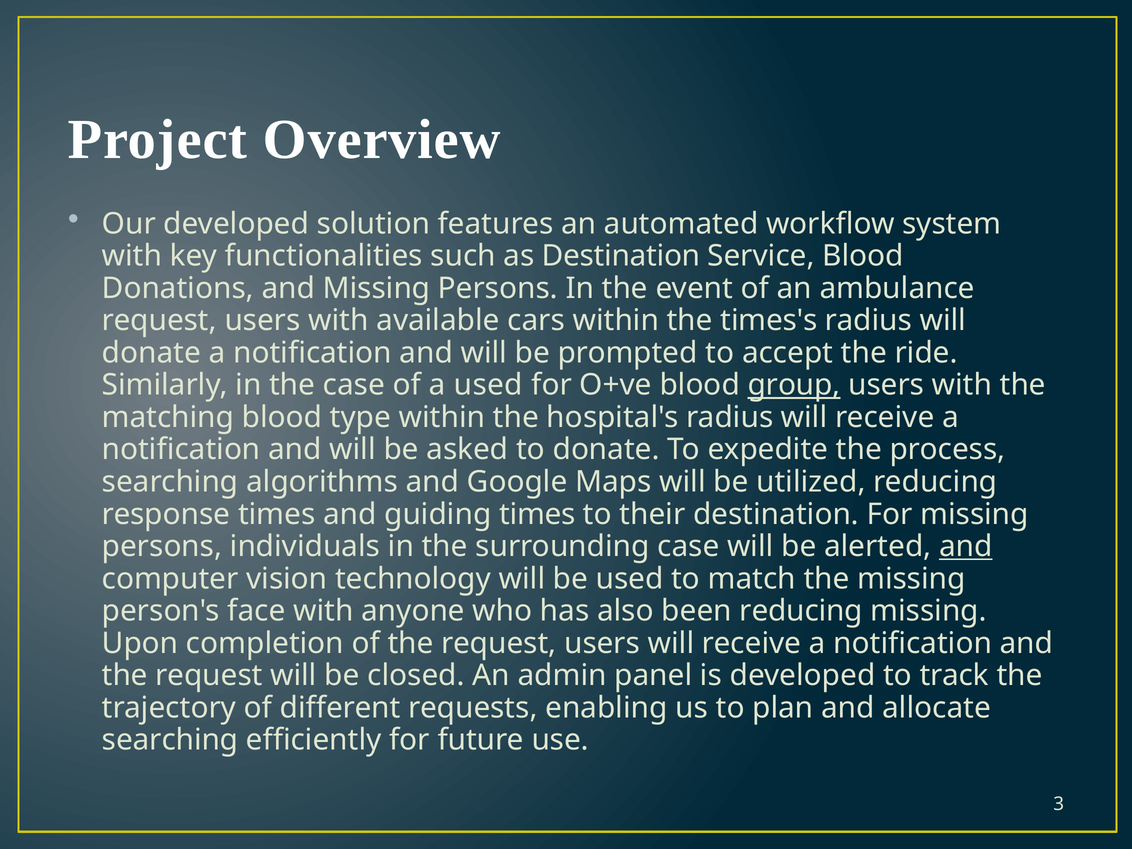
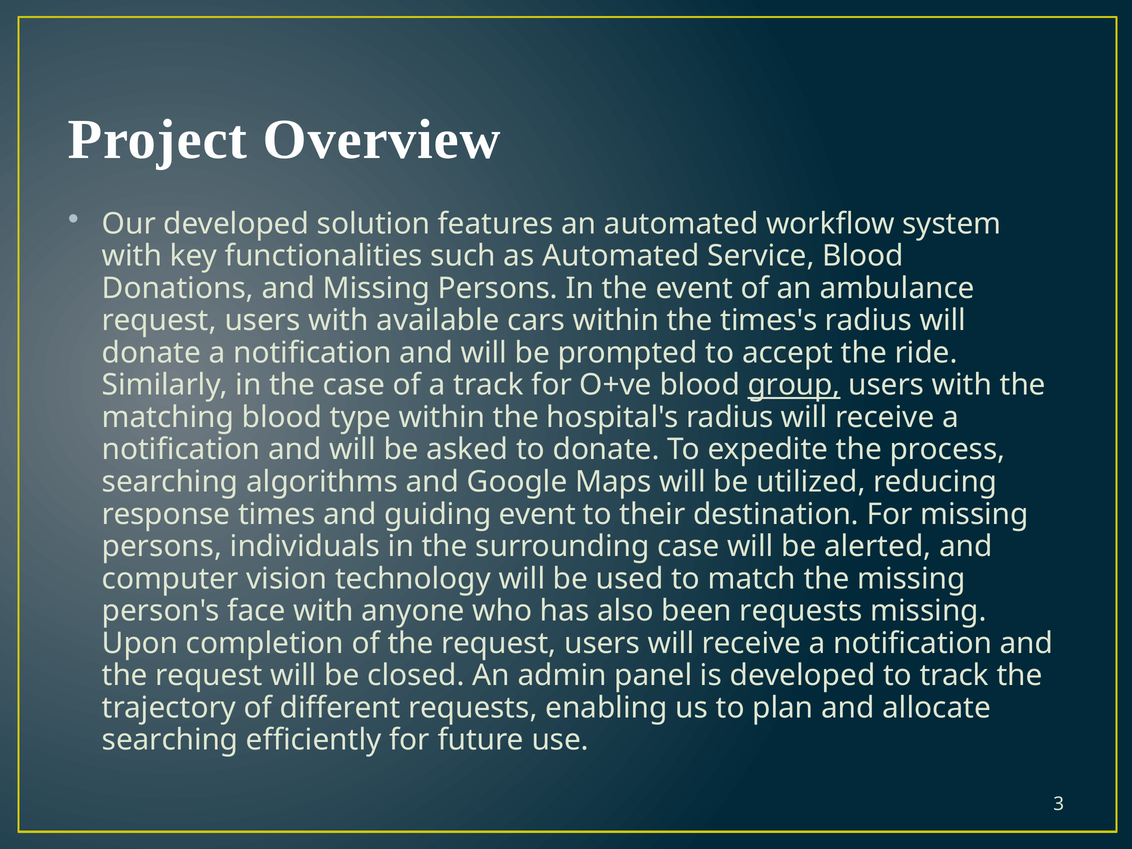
as Destination: Destination -> Automated (621, 256)
a used: used -> track (488, 385)
guiding times: times -> event (537, 514)
and underline: present -> none (966, 546)
been reducing: reducing -> requests (801, 611)
